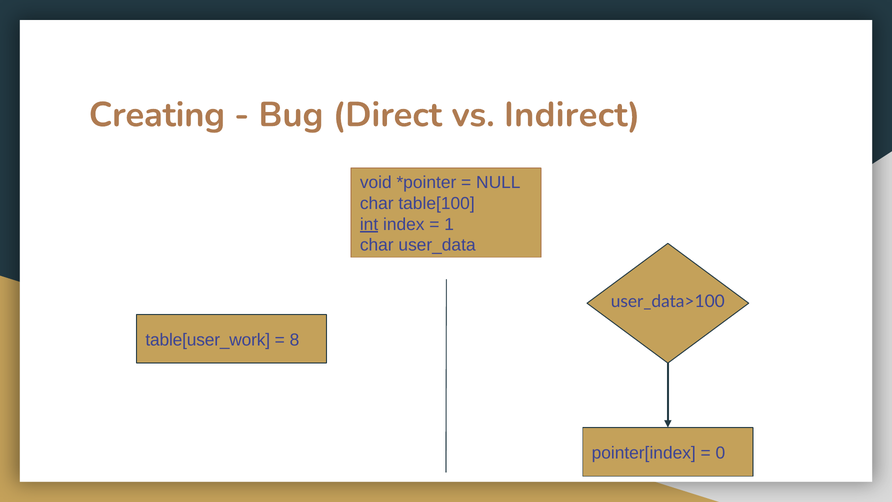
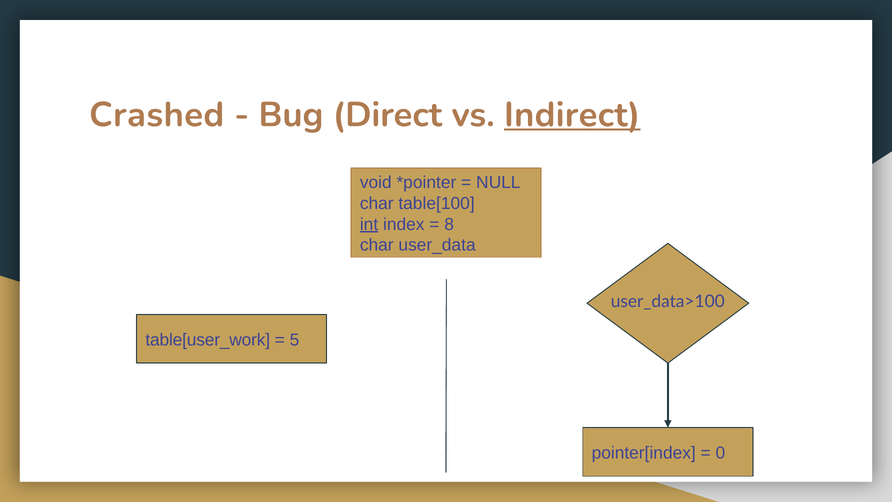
Creating: Creating -> Crashed (157, 115)
Indirect underline: none -> present (572, 115)
1: 1 -> 8 (449, 224)
8: 8 -> 5 (295, 340)
